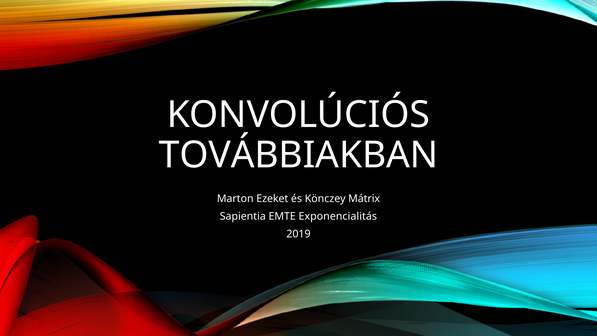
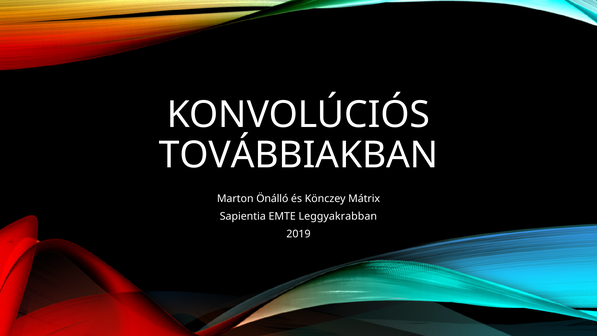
Ezeket: Ezeket -> Önálló (272, 199)
Exponencialitás: Exponencialitás -> Leggyakrabban (338, 216)
